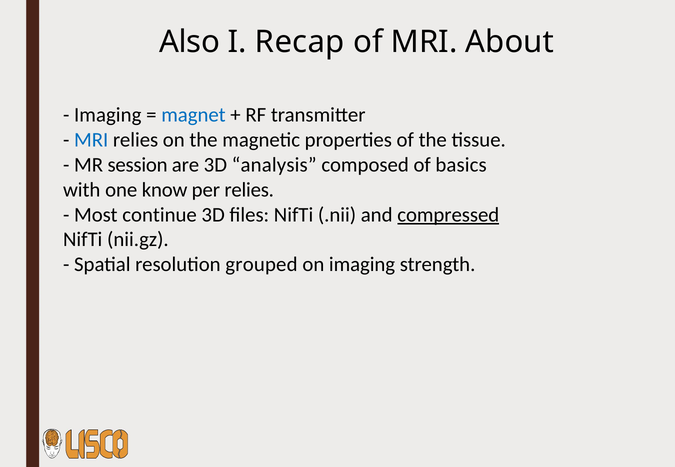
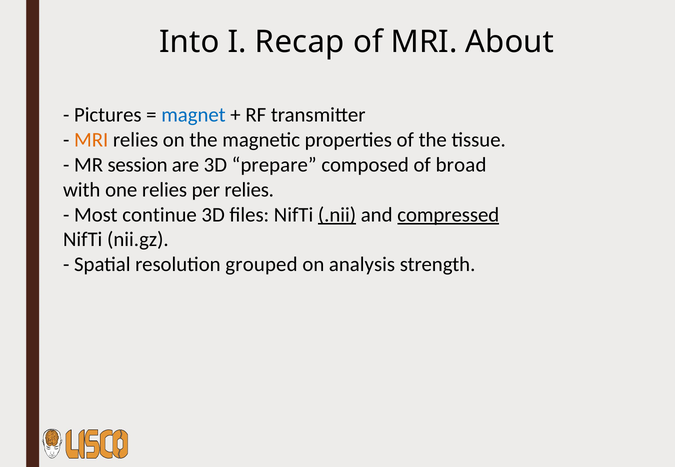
Also: Also -> Into (189, 42)
Imaging: Imaging -> Pictures (108, 115)
MRI colour: blue -> orange (91, 140)
analysis: analysis -> prepare (274, 165)
basics: basics -> broad (461, 165)
one know: know -> relies (165, 190)
.nii underline: none -> present (337, 215)
on imaging: imaging -> analysis (362, 265)
